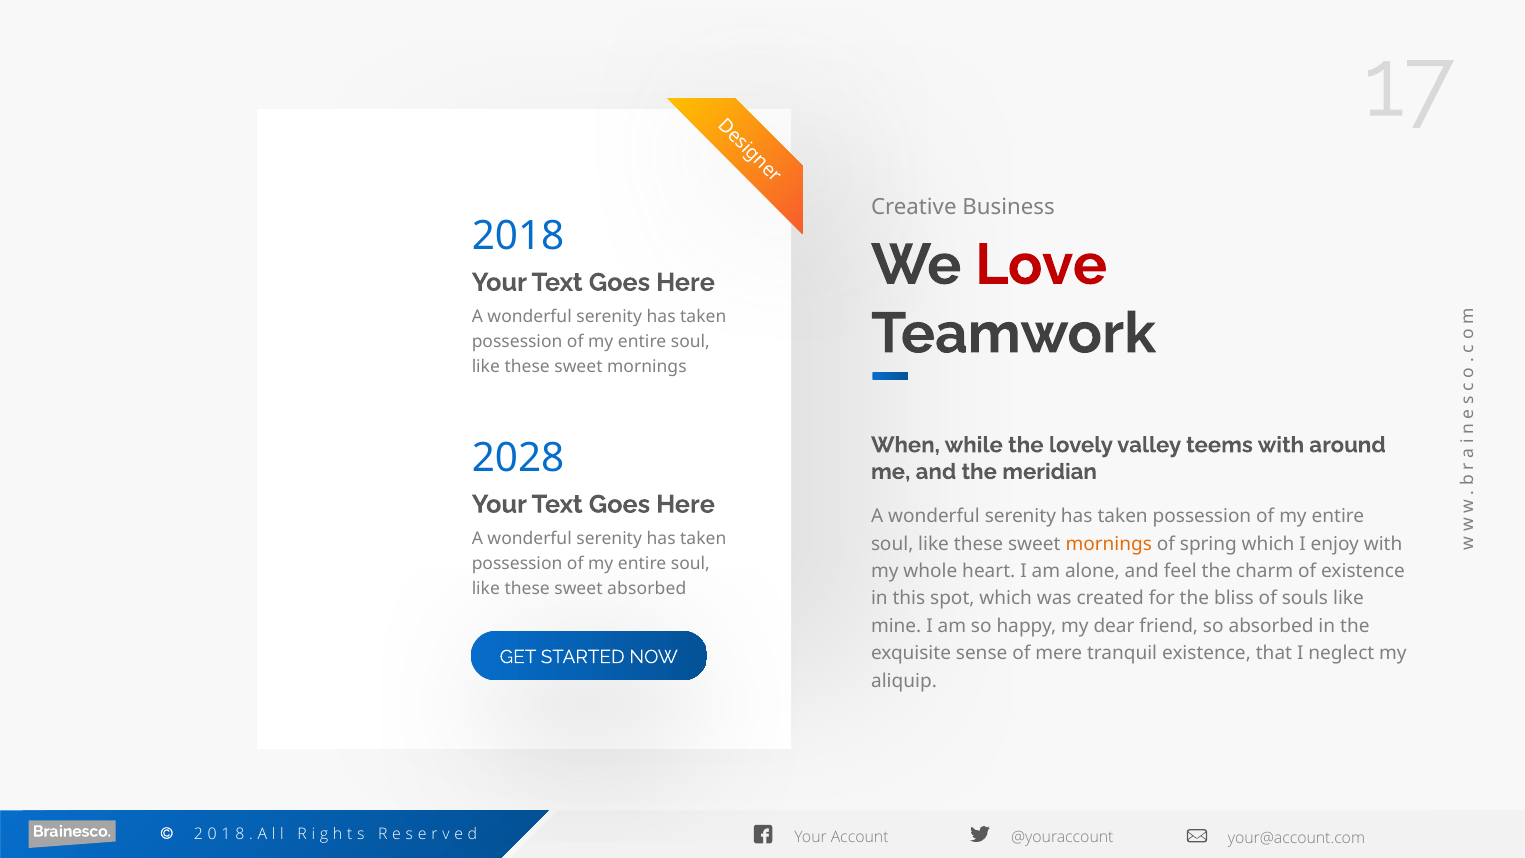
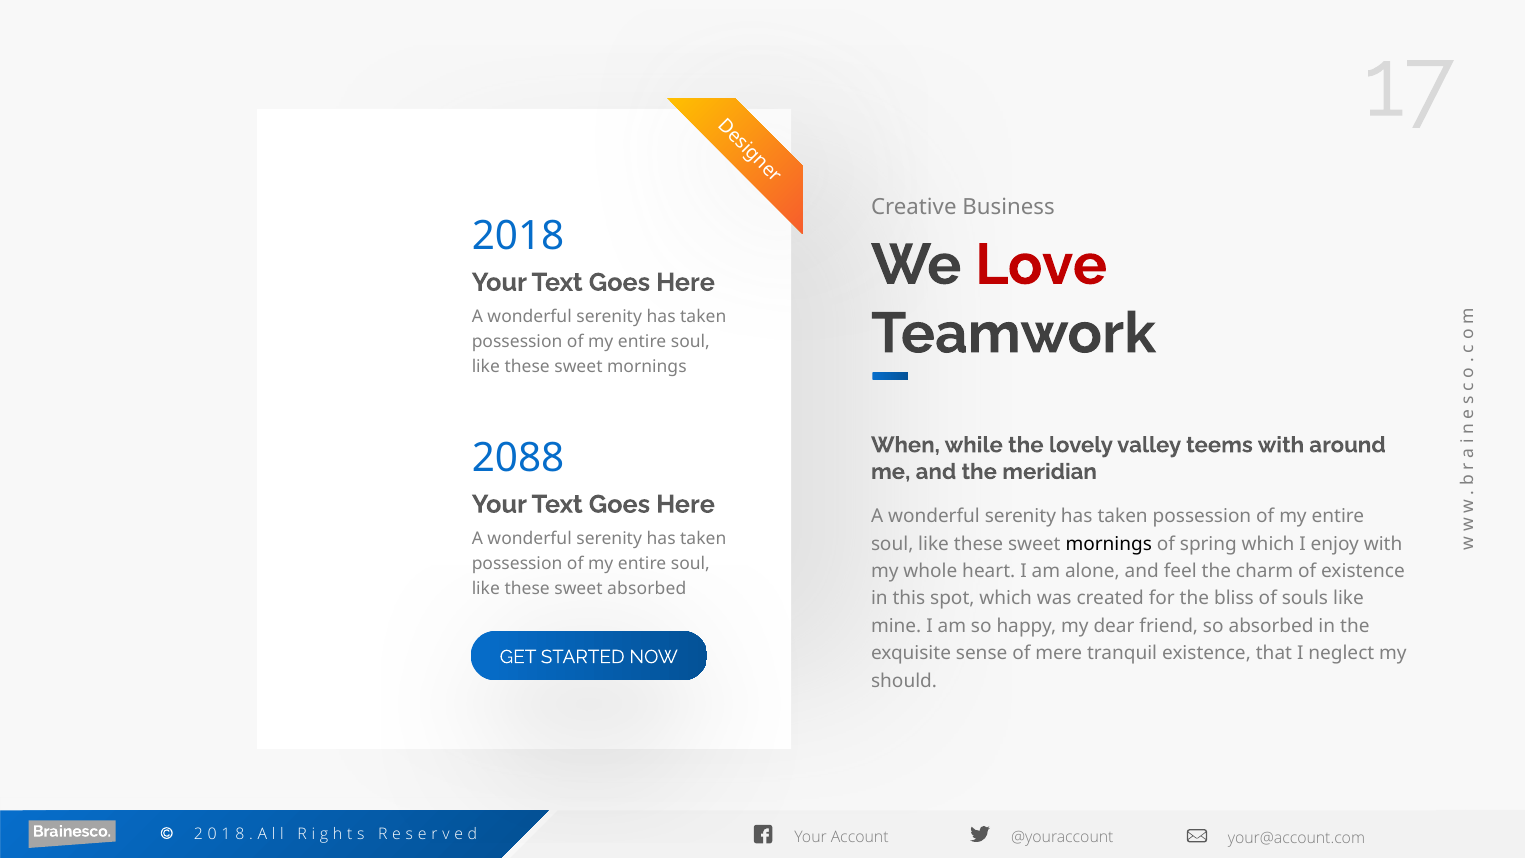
2028: 2028 -> 2088 (518, 458)
mornings colour: orange -> black (1109, 544)
aliquip: aliquip -> should (904, 681)
